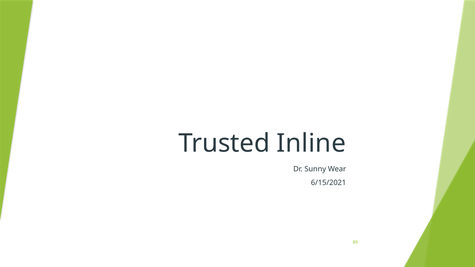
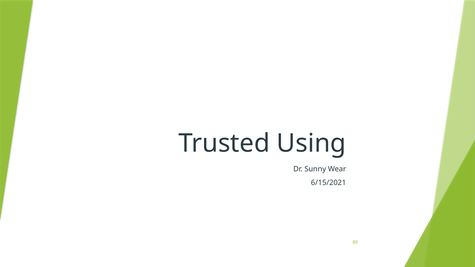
Inline: Inline -> Using (311, 143)
